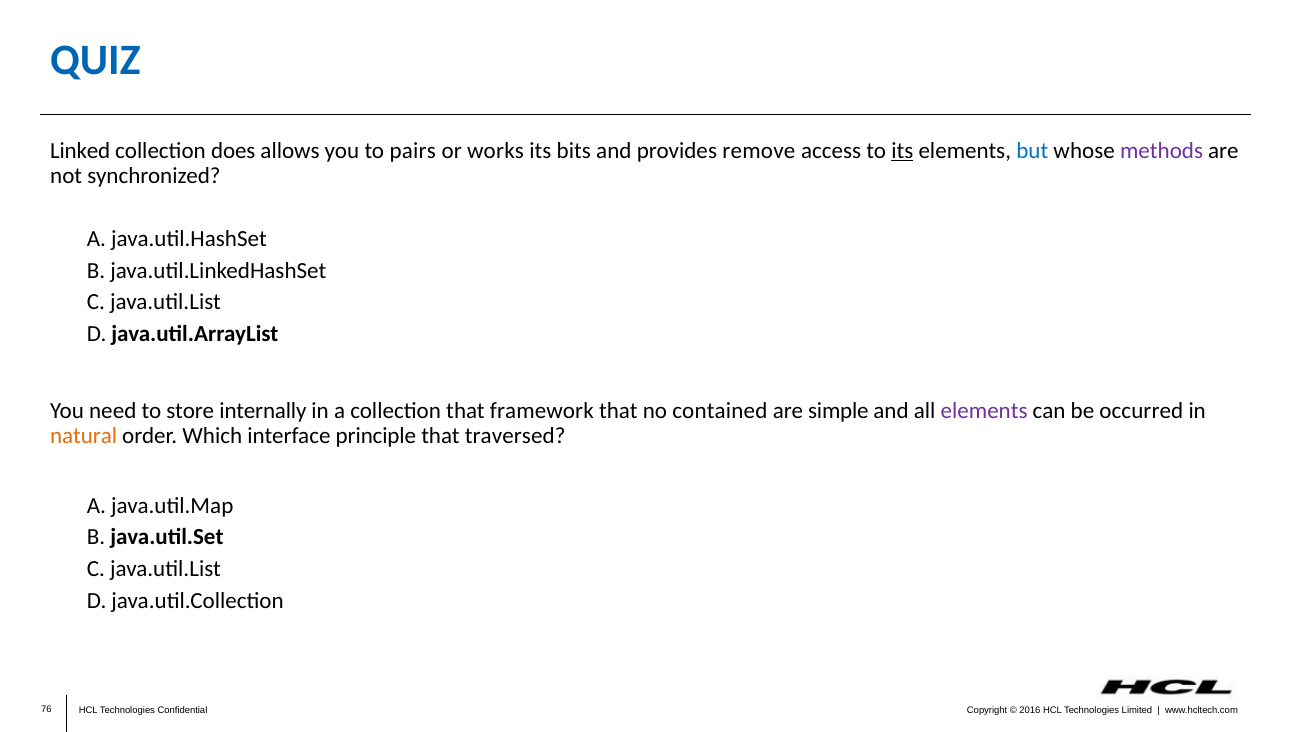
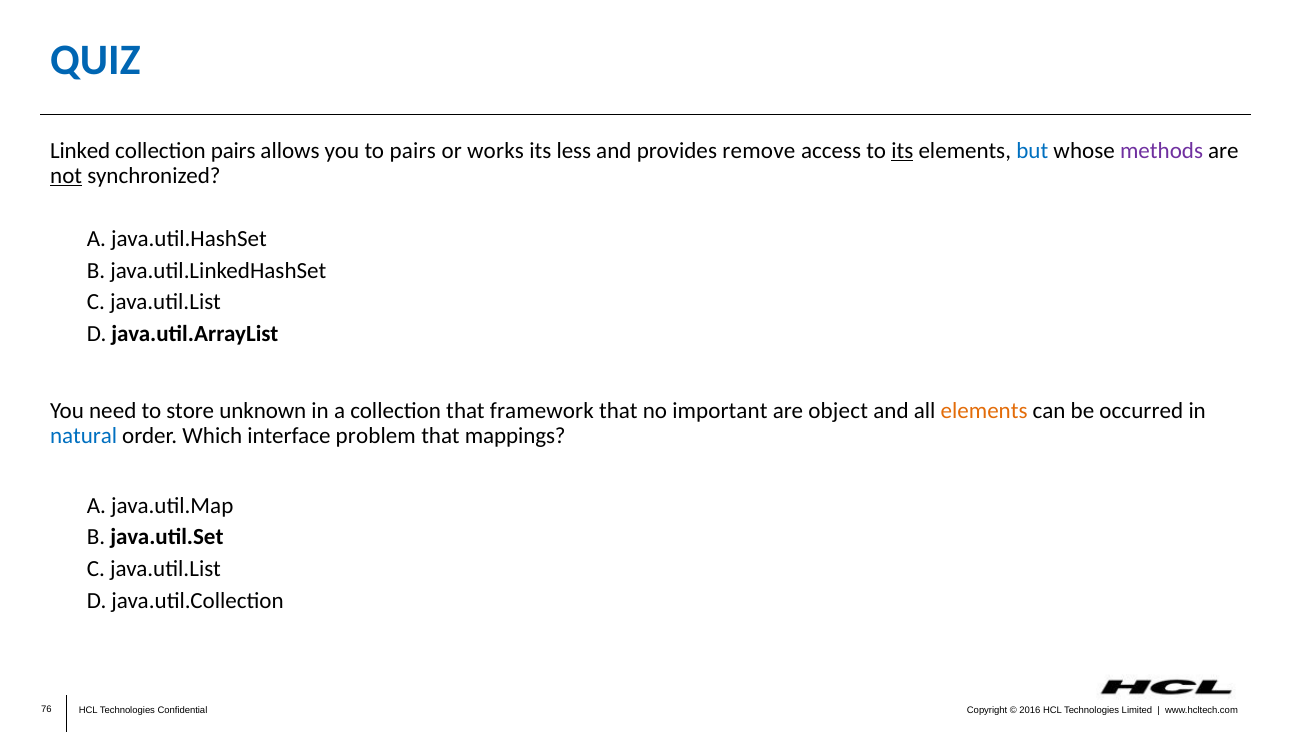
collection does: does -> pairs (233, 150)
bits: bits -> less (574, 150)
not underline: none -> present (66, 175)
internally: internally -> unknown (263, 411)
contained: contained -> important (720, 411)
simple: simple -> object (838, 411)
elements colour: purple -> orange (984, 411)
natural colour: orange -> blue (84, 435)
principle: principle -> problem (376, 435)
traversed: traversed -> mappings (515, 435)
